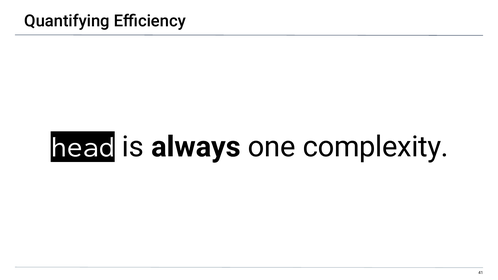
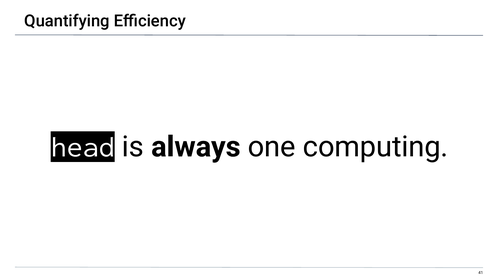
complexity: complexity -> computing (376, 147)
